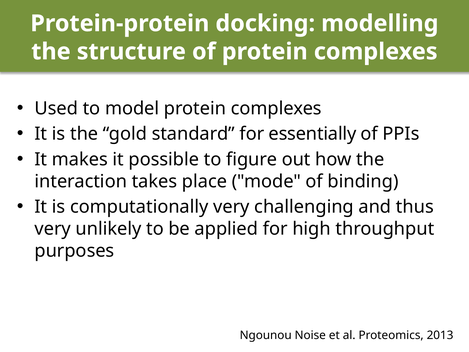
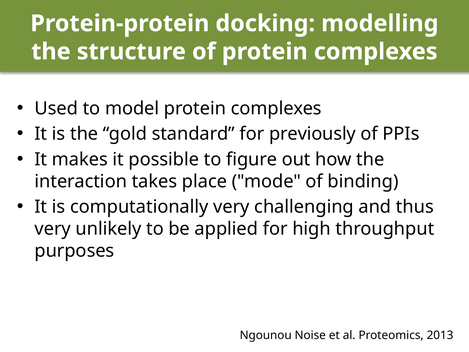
essentially: essentially -> previously (312, 134)
